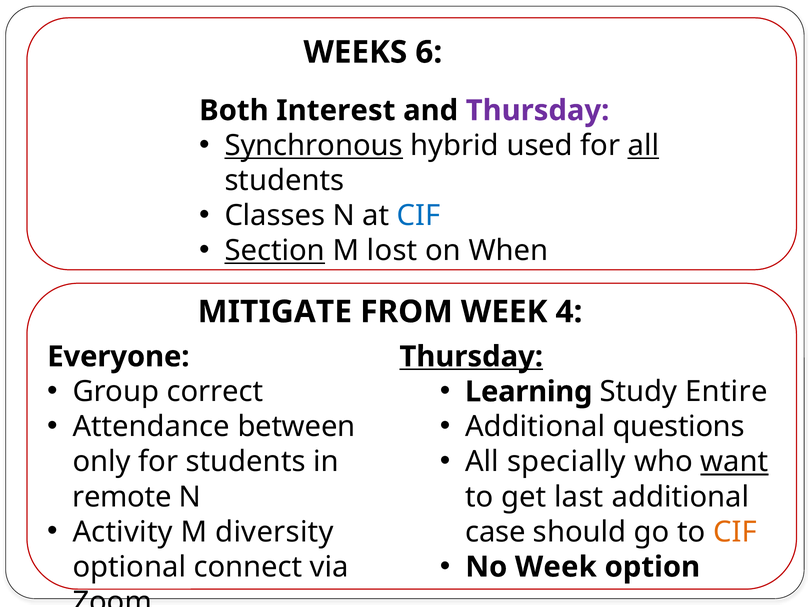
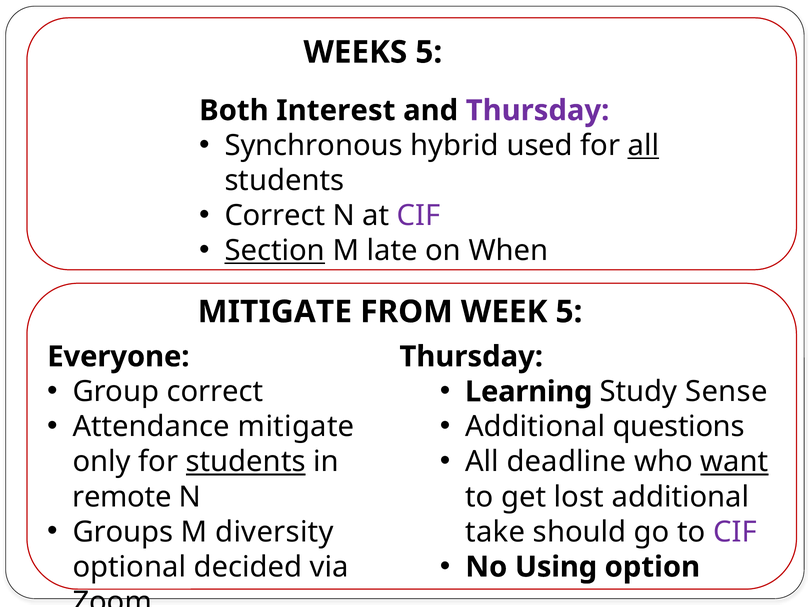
WEEKS 6: 6 -> 5 (429, 52)
Synchronous underline: present -> none (314, 146)
Classes: Classes -> Correct (275, 216)
CIF colour: blue -> purple (419, 216)
lost: lost -> late (392, 251)
WEEK 4: 4 -> 5 (569, 312)
Thursday underline: present -> none (471, 357)
Entire: Entire -> Sense (726, 392)
Attendance between: between -> mitigate (296, 427)
specially: specially -> deadline (566, 462)
students underline: none -> present (246, 462)
last: last -> lost (579, 497)
Activity: Activity -> Groups (123, 532)
case: case -> take (495, 532)
CIF colour: orange -> purple (735, 532)
No Week: Week -> Using (556, 567)
connect: connect -> decided (248, 567)
